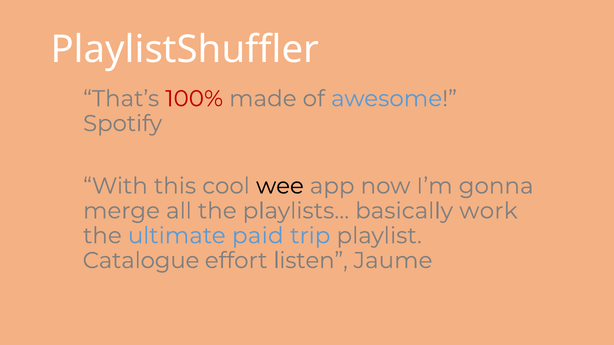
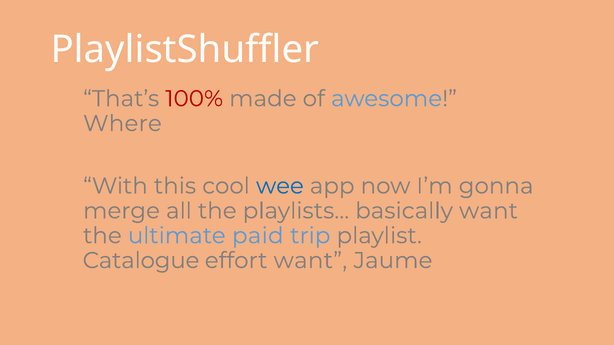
Spotify: Spotify -> Where (122, 124)
wee colour: black -> blue (280, 186)
basically work: work -> want (488, 211)
effort listen: listen -> want (310, 261)
